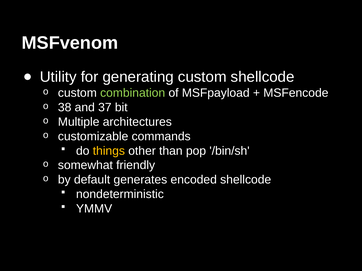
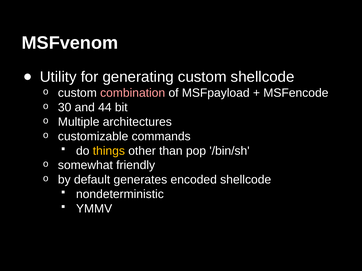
combination colour: light green -> pink (133, 93)
38: 38 -> 30 (65, 108)
37: 37 -> 44 (105, 108)
